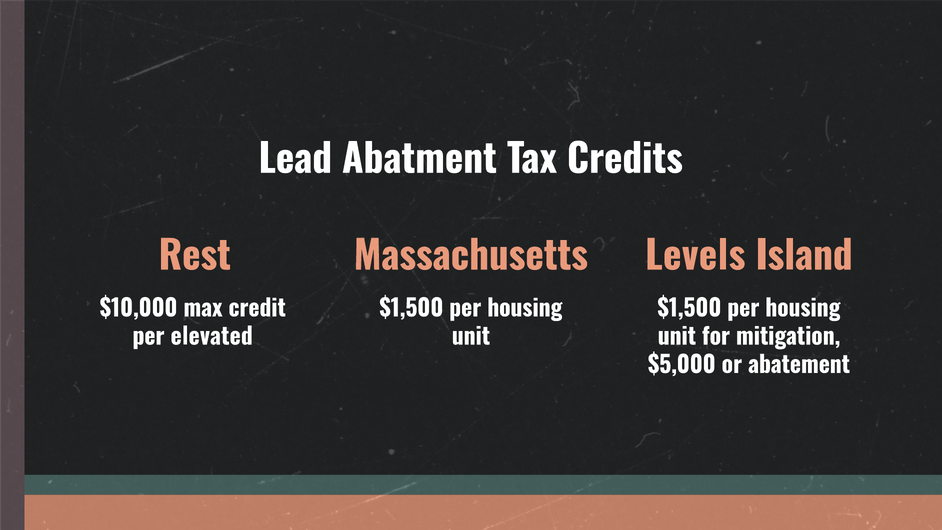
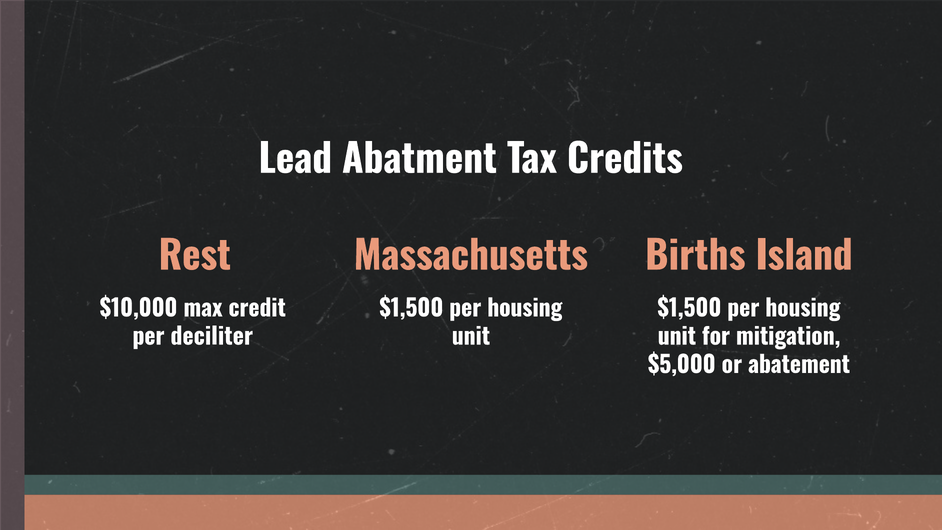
Levels: Levels -> Births (695, 257)
elevated: elevated -> deciliter (212, 337)
